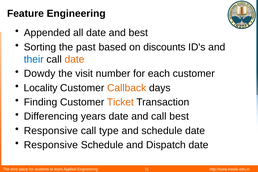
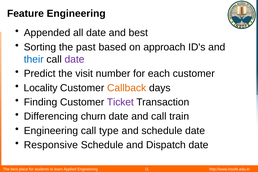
discounts: discounts -> approach (164, 47)
date colour: orange -> purple (74, 59)
Dowdy: Dowdy -> Predict (40, 74)
Ticket colour: orange -> purple (120, 102)
years: years -> churn (93, 116)
call best: best -> train (179, 116)
Responsive: Responsive -> Engineering (51, 131)
